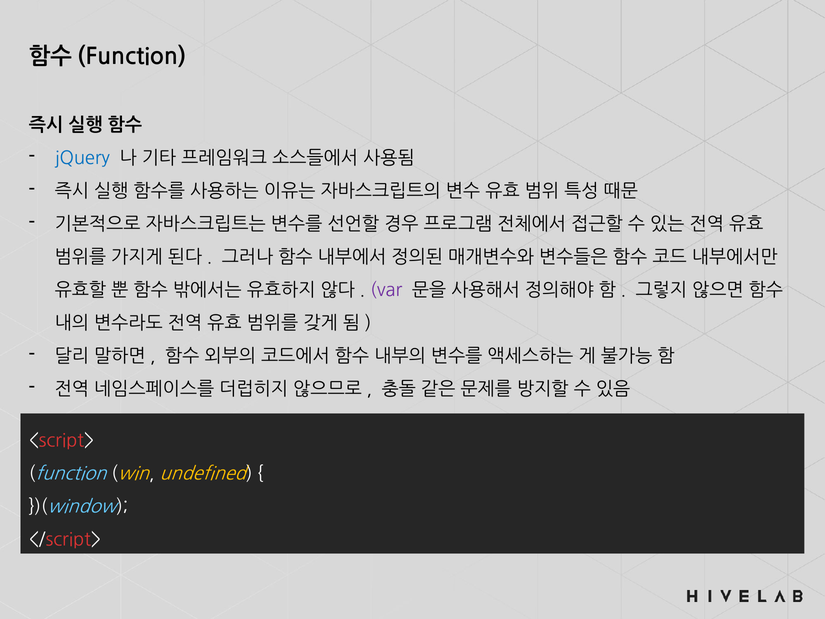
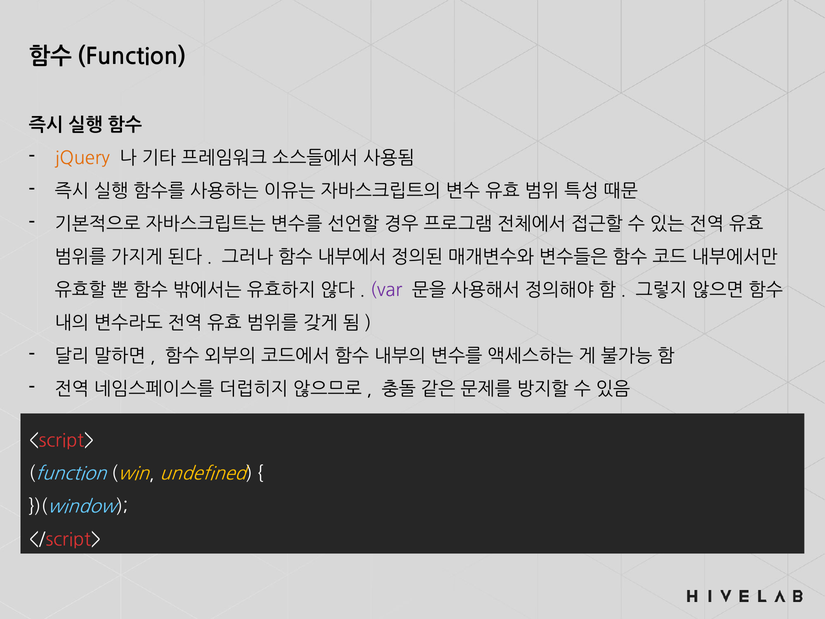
jQuery colour: blue -> orange (82, 158)
